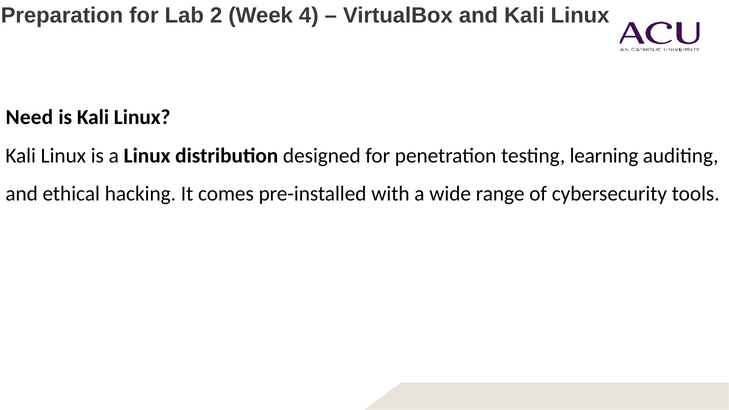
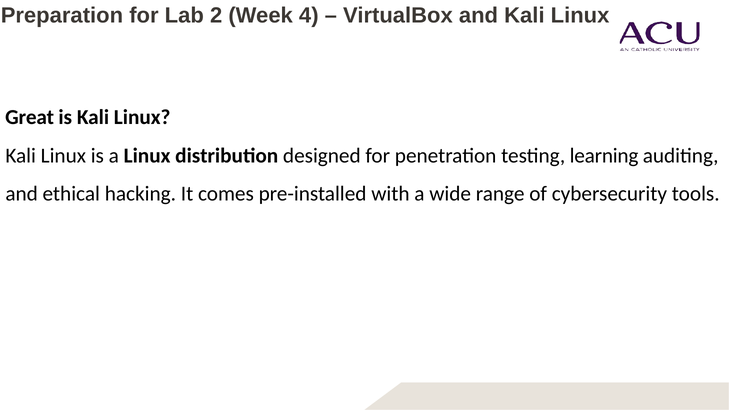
Need: Need -> Great (30, 117)
